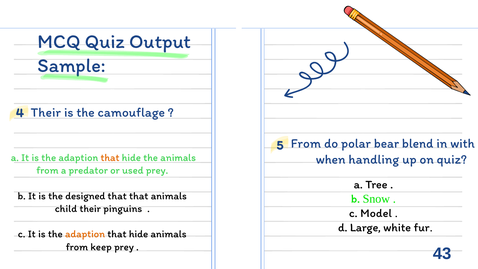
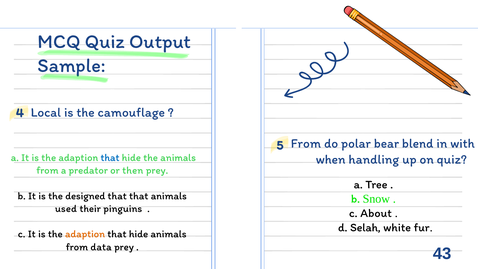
4 Their: Their -> Local (46, 112)
that colour: orange -> blue (110, 158)
used: used -> then (133, 170)
child: child -> used (66, 209)
Model: Model -> About (376, 213)
Large: Large -> Selah (365, 228)
keep: keep -> data (101, 247)
